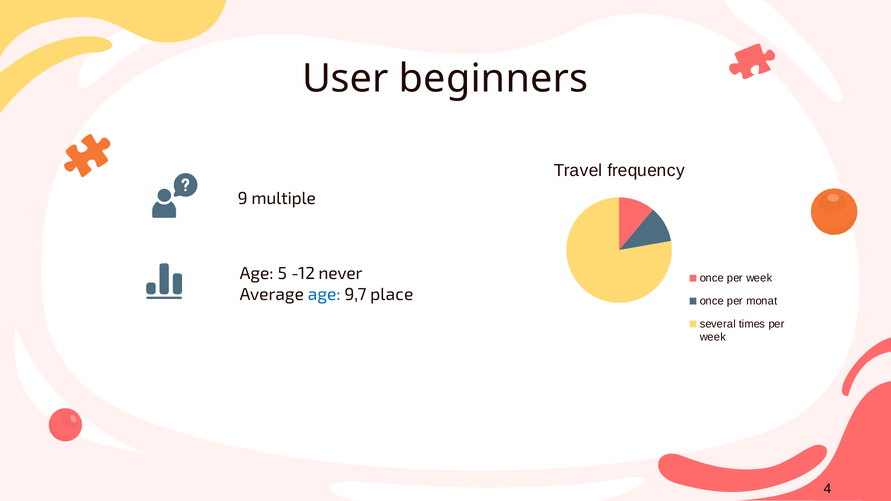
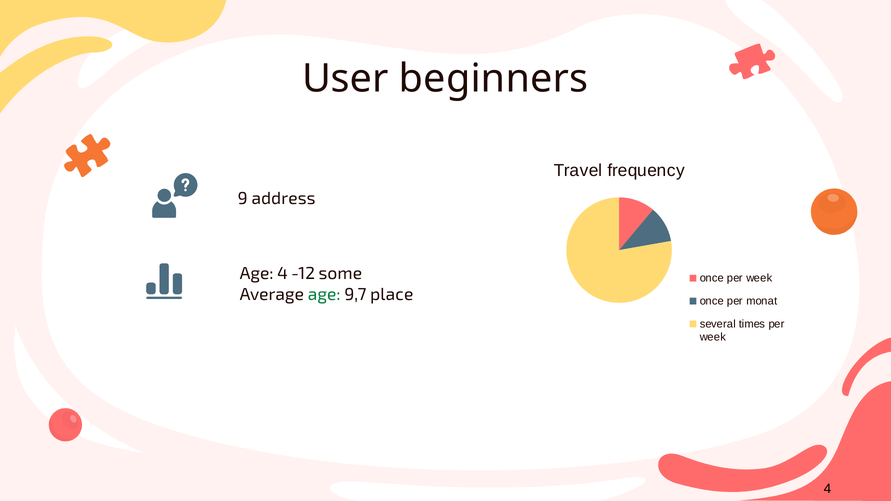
multiple: multiple -> address (284, 198)
Age 5: 5 -> 4 (282, 274)
never: never -> some (340, 274)
age colour: blue -> green (324, 295)
